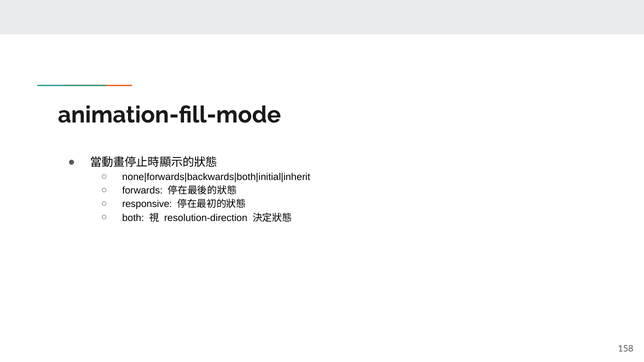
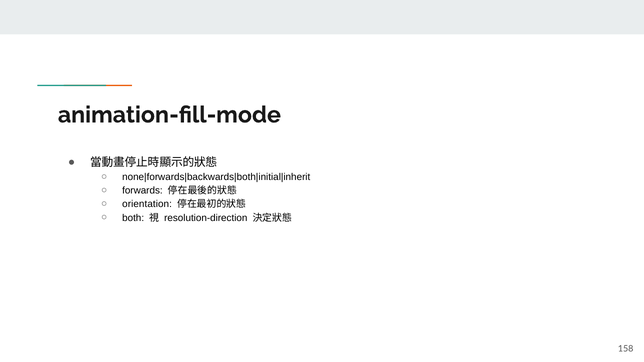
responsive: responsive -> orientation (147, 204)
